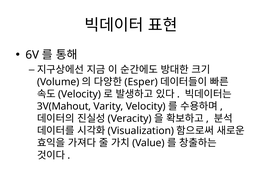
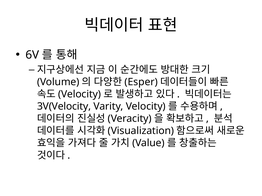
3V(Mahout: 3V(Mahout -> 3V(Velocity (64, 107)
